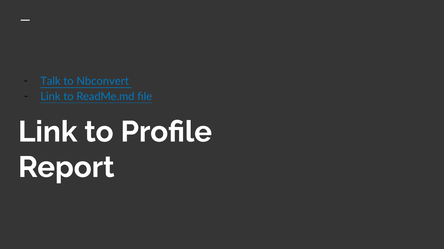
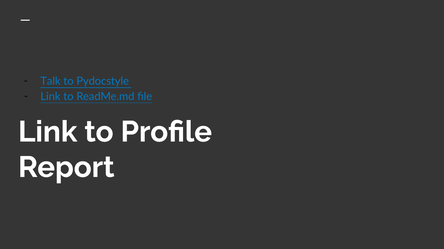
Nbconvert: Nbconvert -> Pydocstyle (103, 81)
